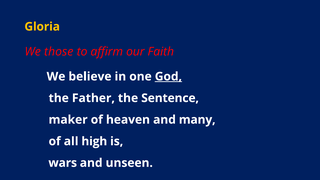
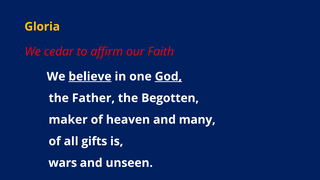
those: those -> cedar (59, 52)
believe underline: none -> present (90, 76)
Sentence: Sentence -> Begotten (170, 98)
high: high -> gifts (94, 141)
